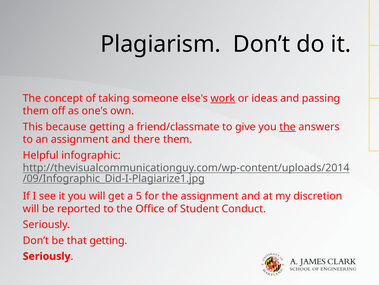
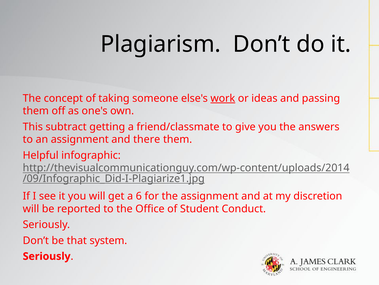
because: because -> subtract (66, 126)
the underline: present -> none (288, 126)
5: 5 -> 6 (139, 196)
that getting: getting -> system (108, 240)
